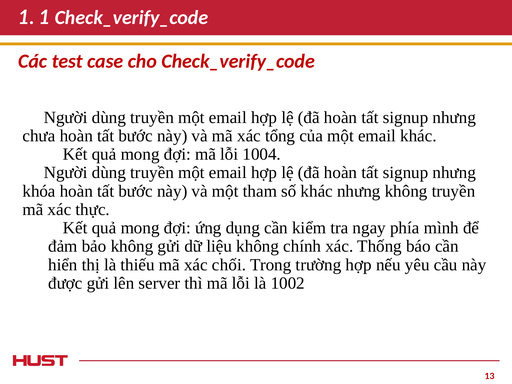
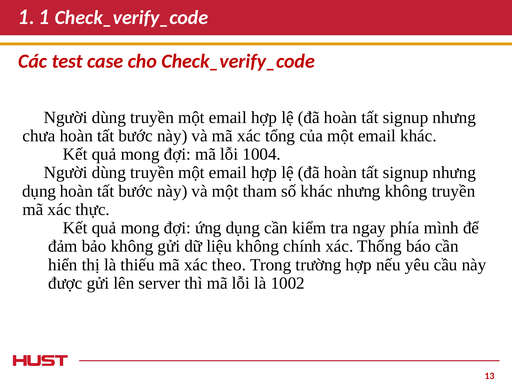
khóa: khóa -> dụng (39, 191)
chối: chối -> theo (229, 265)
